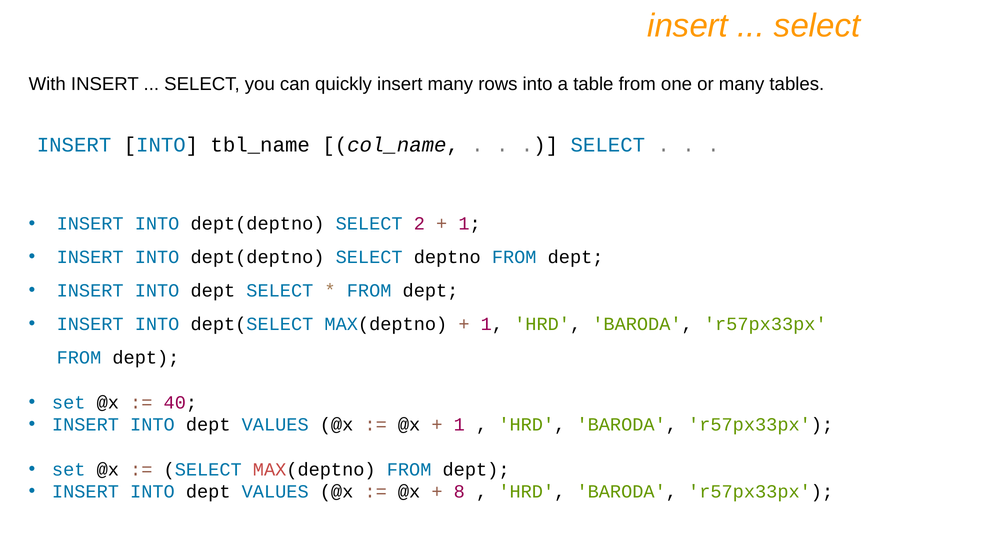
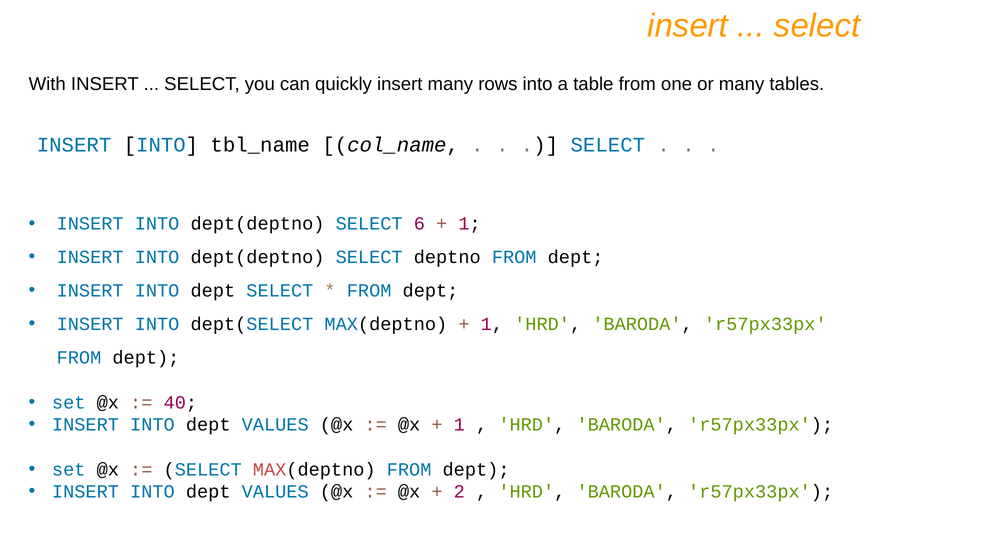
2: 2 -> 6 (419, 224)
8: 8 -> 2 (459, 492)
